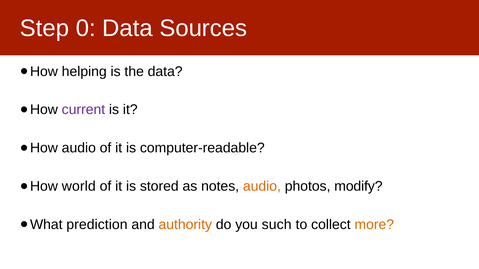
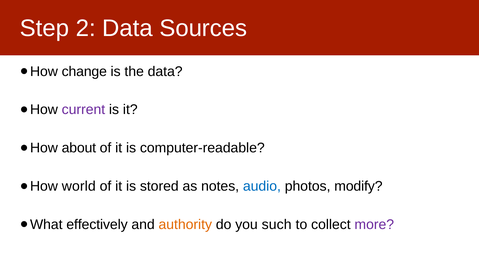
0: 0 -> 2 (86, 28)
helping: helping -> change (84, 72)
audio: audio -> about (79, 148)
audio colour: orange -> blue (262, 187)
prediction: prediction -> effectively (97, 225)
more colour: orange -> purple (374, 225)
